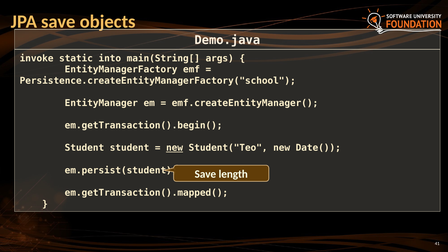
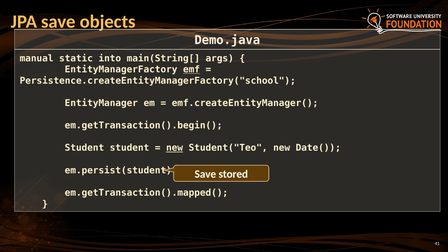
invoke: invoke -> manual (37, 58)
emf underline: none -> present (191, 69)
length: length -> stored (233, 174)
